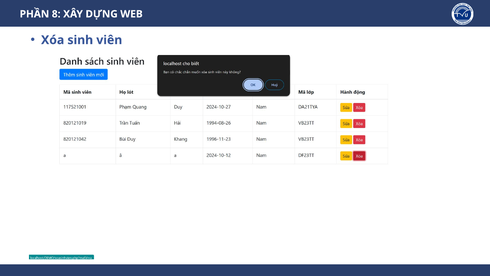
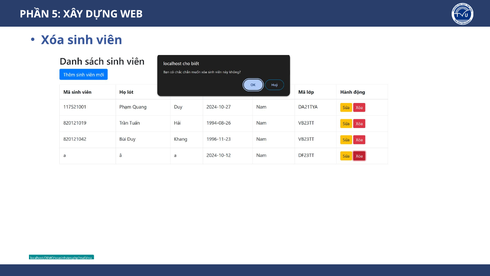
8: 8 -> 5 (56, 14)
